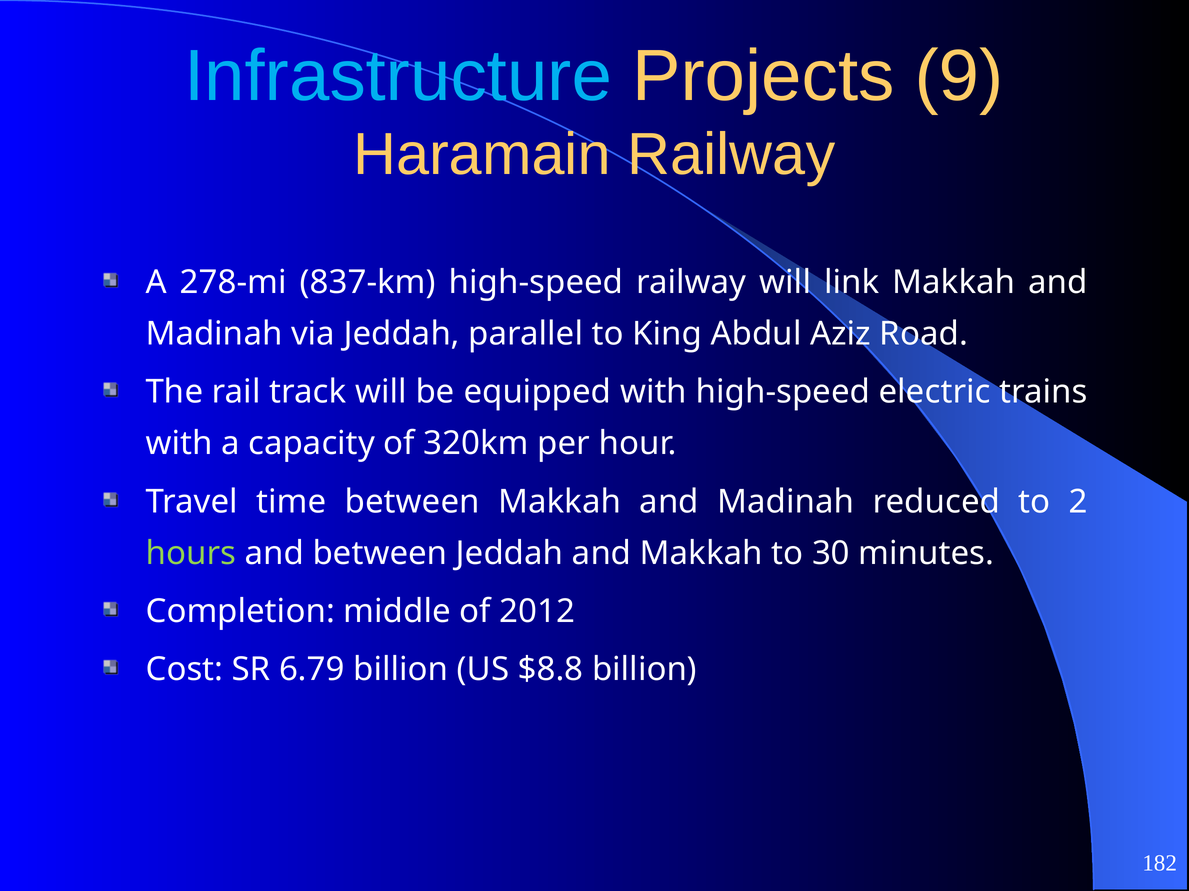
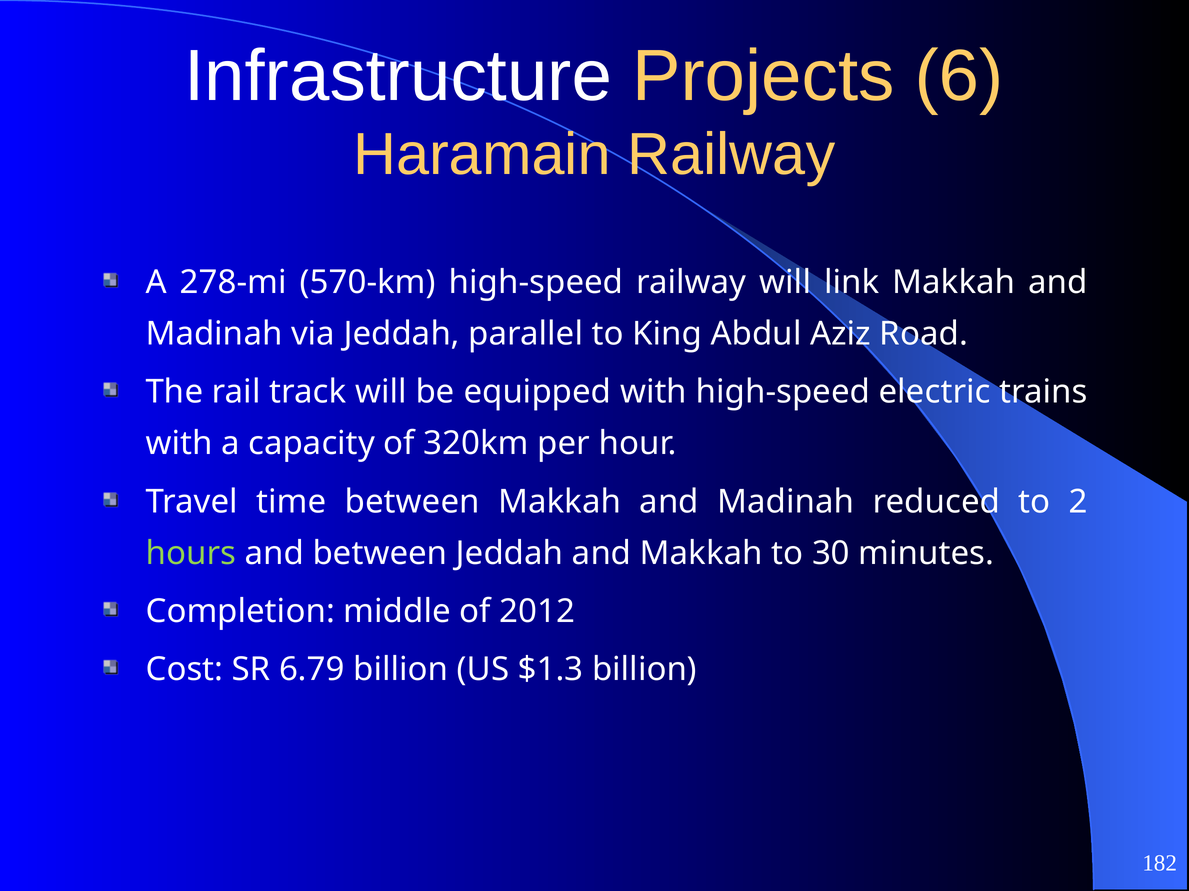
Infrastructure colour: light blue -> white (398, 76)
9: 9 -> 6 (959, 76)
837-km: 837-km -> 570-km (368, 283)
$8.8: $8.8 -> $1.3 (551, 670)
